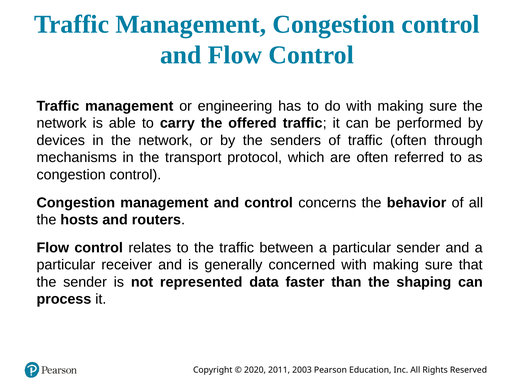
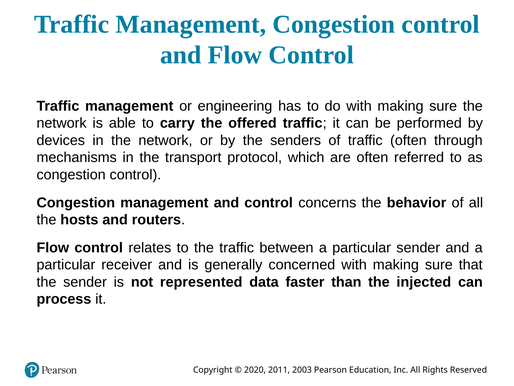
shaping: shaping -> injected (424, 282)
